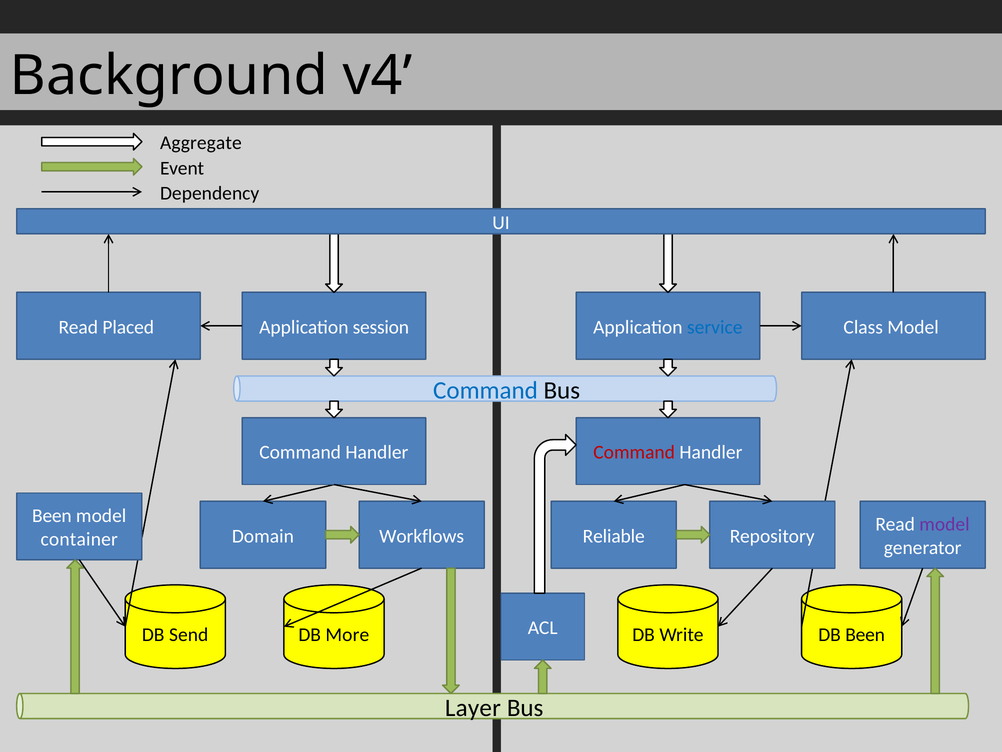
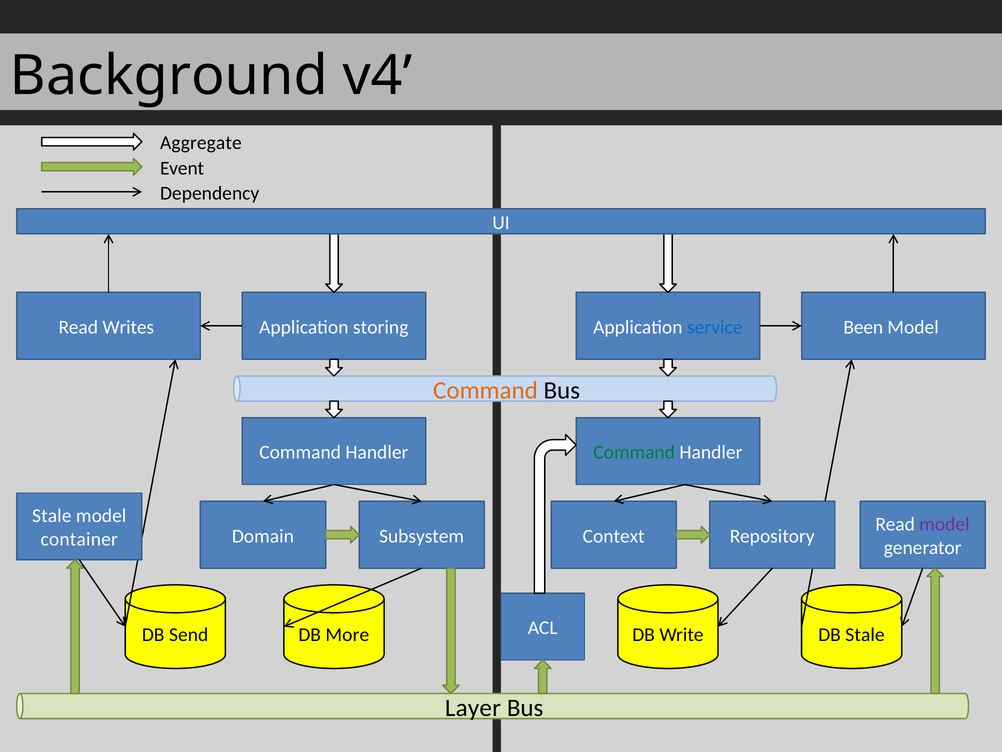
Placed: Placed -> Writes (128, 327)
session: session -> storing (381, 327)
Class: Class -> Been (863, 327)
Command colour: blue -> orange (485, 390)
Command colour: red -> green (634, 452)
Been: Been -> Stale (52, 516)
Workflows: Workflows -> Subsystem (422, 536)
Reliable: Reliable -> Context (614, 536)
DB Been: Been -> Stale (865, 635)
